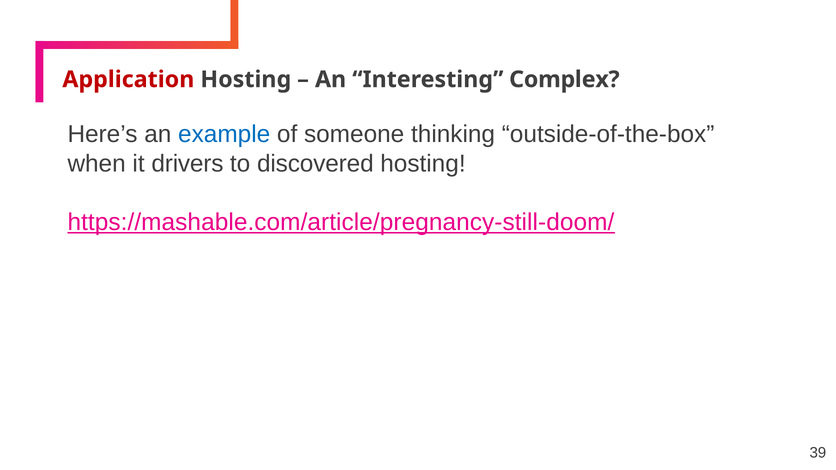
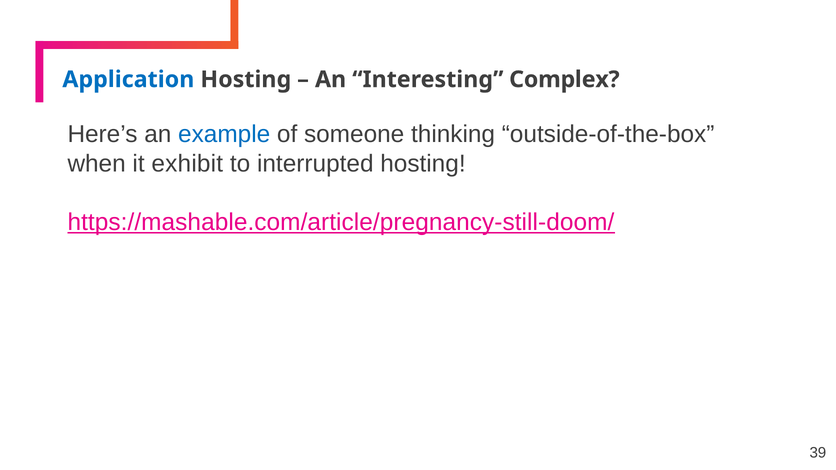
Application colour: red -> blue (128, 80)
drivers: drivers -> exhibit (187, 164)
discovered: discovered -> interrupted (315, 164)
